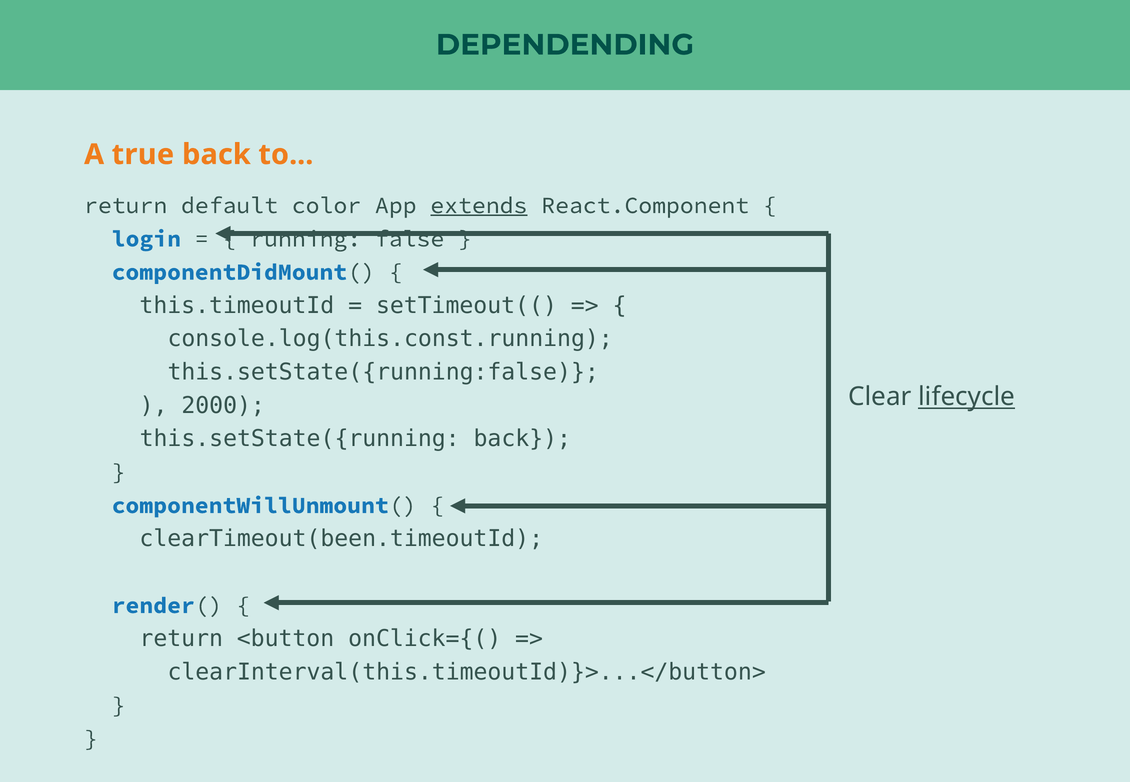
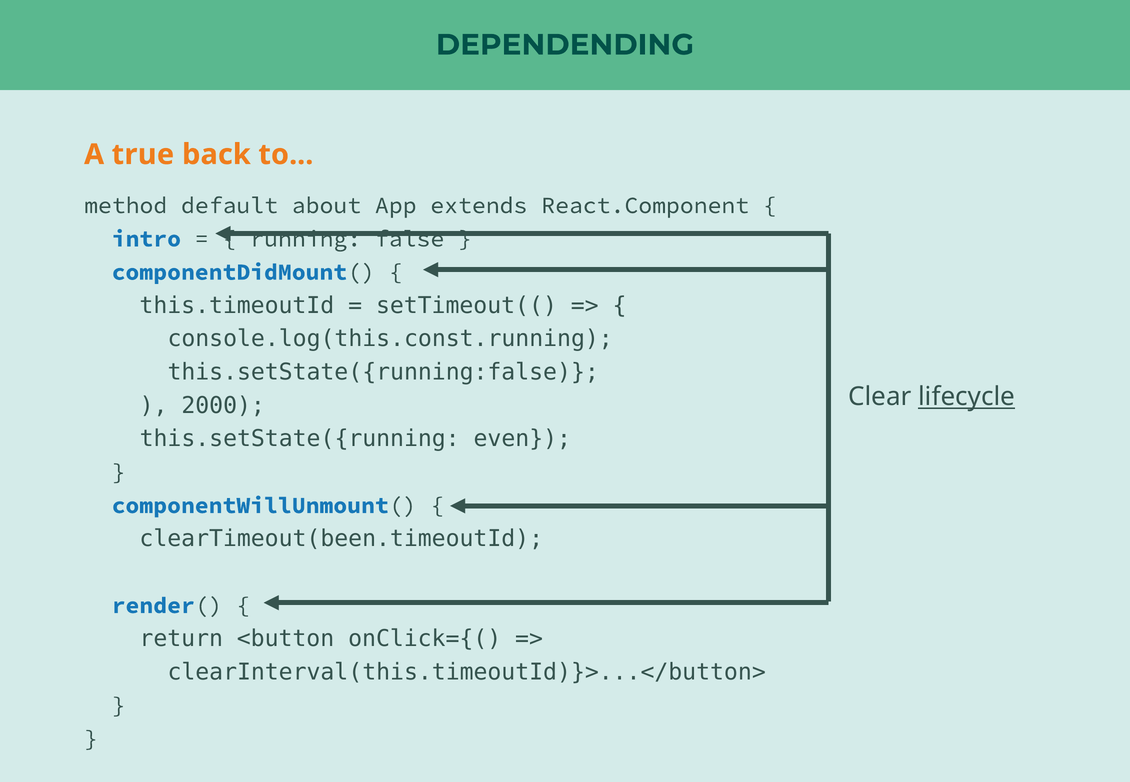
return: return -> method (126, 205)
color: color -> about (326, 205)
extends underline: present -> none (479, 205)
login: login -> intro (146, 239)
this.setState({running back: back -> even (522, 439)
